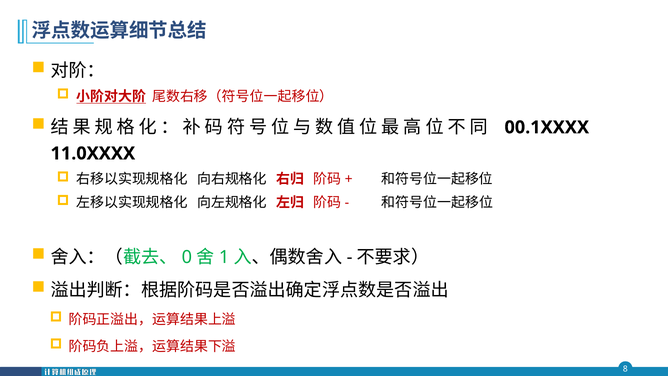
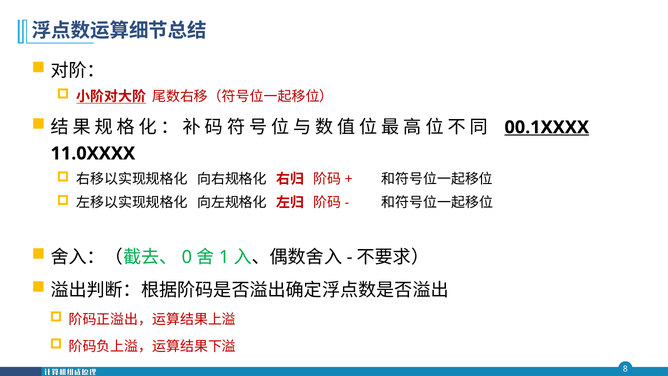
00.1XXXX underline: none -> present (547, 127)
